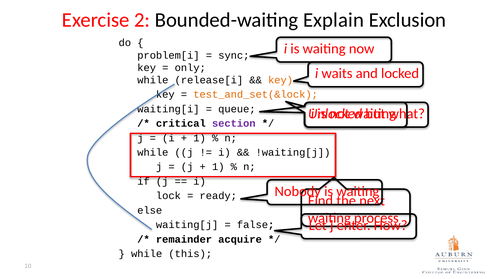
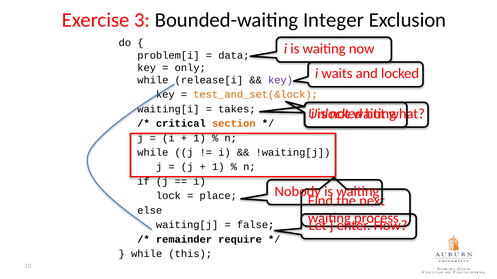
2: 2 -> 3 (142, 20)
Explain: Explain -> Integer (333, 20)
sync: sync -> data (234, 55)
key colour: orange -> purple (281, 80)
queue: queue -> takes (237, 109)
section colour: purple -> orange (234, 124)
ready: ready -> place (218, 196)
acquire: acquire -> require (240, 240)
